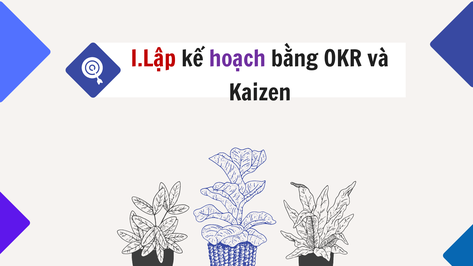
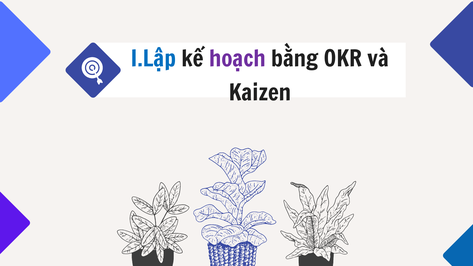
I.Lập colour: red -> blue (153, 59)
